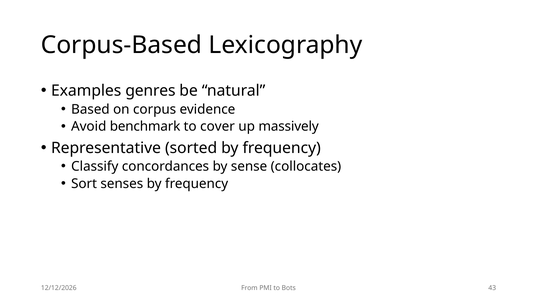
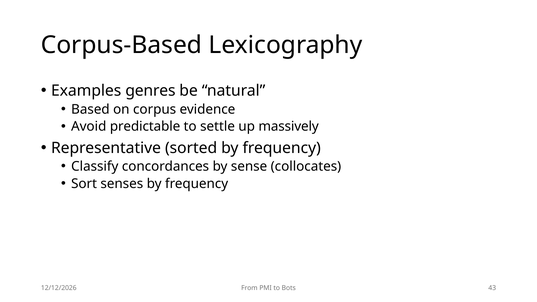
benchmark: benchmark -> predictable (145, 127)
cover: cover -> settle (218, 127)
